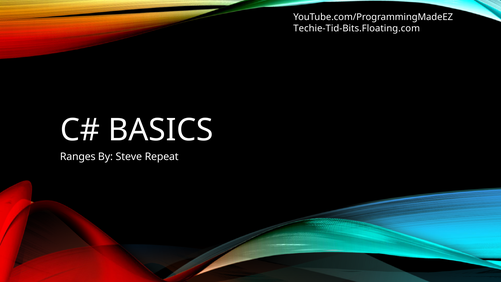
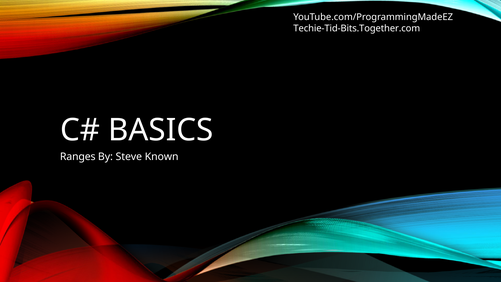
Techie-Tid-Bits.Floating.com: Techie-Tid-Bits.Floating.com -> Techie-Tid-Bits.Together.com (357, 28)
Repeat: Repeat -> Known (162, 157)
